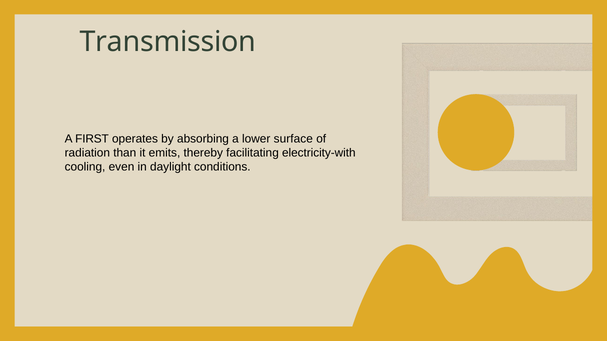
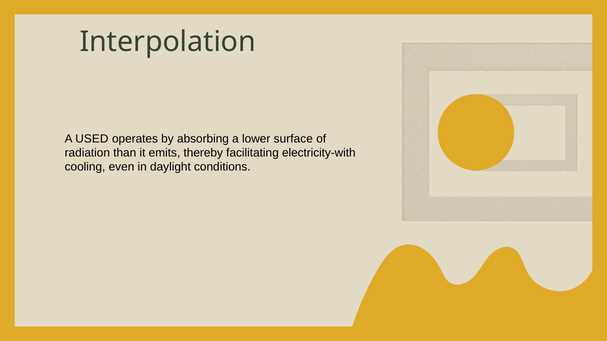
Transmission: Transmission -> Interpolation (168, 42)
FIRST: FIRST -> USED (92, 139)
